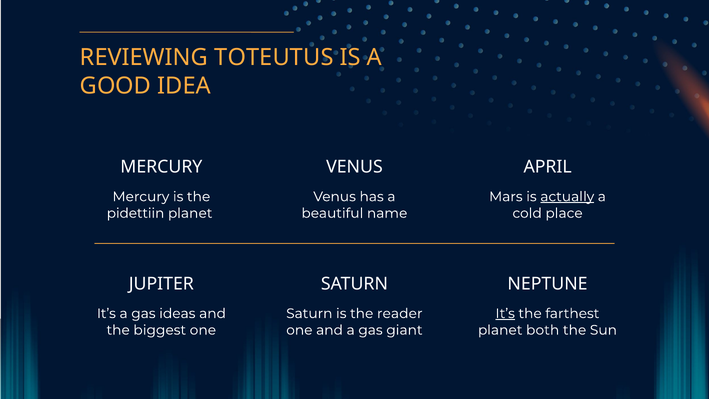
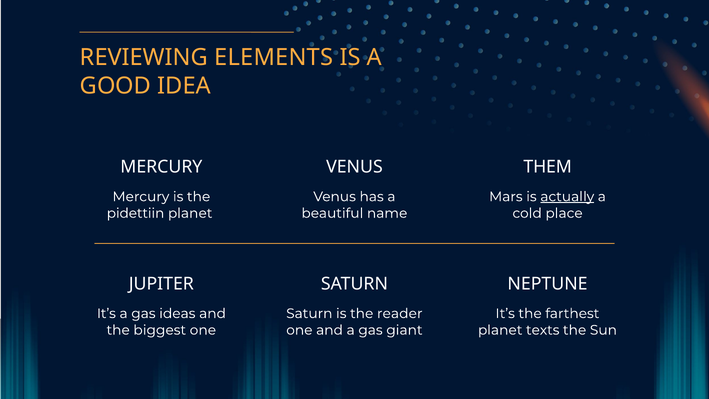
TOTEUTUS: TOTEUTUS -> ELEMENTS (274, 57)
APRIL: APRIL -> THEM (548, 167)
It’s underline: present -> none (505, 313)
both: both -> texts (543, 330)
